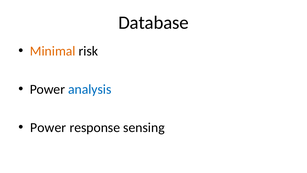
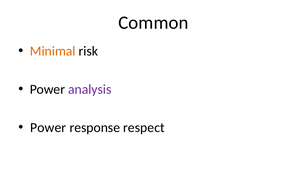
Database: Database -> Common (153, 23)
analysis colour: blue -> purple (90, 89)
sensing: sensing -> respect (144, 127)
